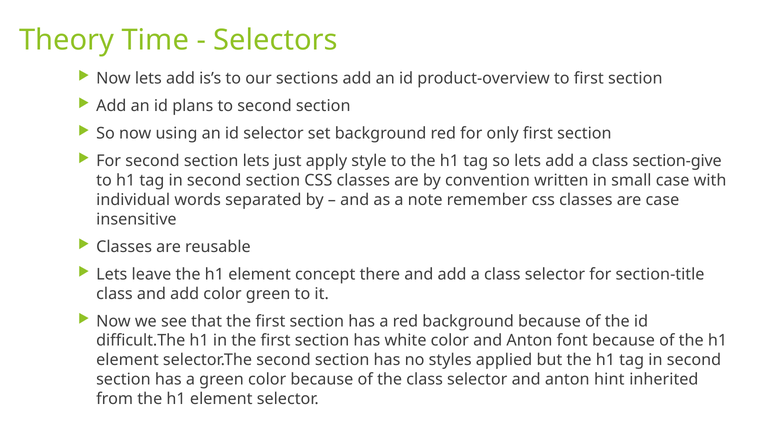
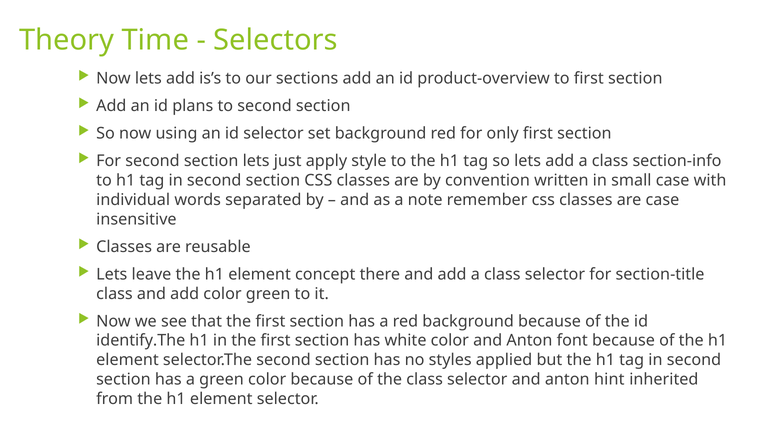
section-give: section-give -> section-info (677, 161)
difficult.The: difficult.The -> identify.The (141, 340)
